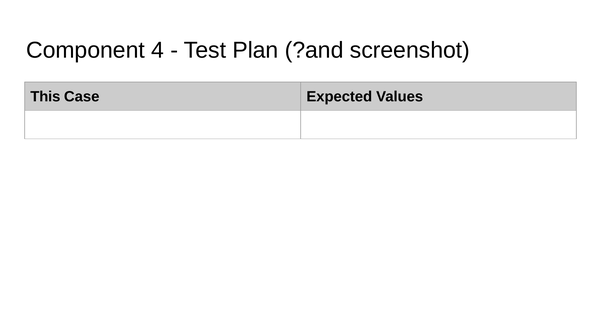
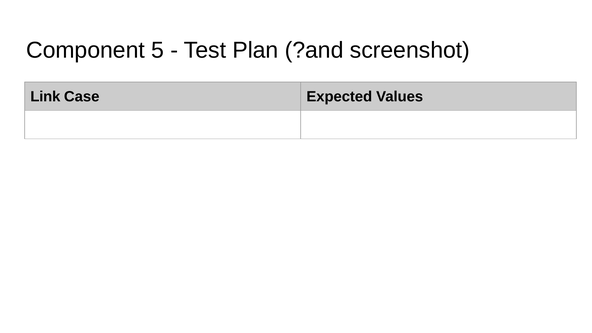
4: 4 -> 5 (158, 50)
This: This -> Link (45, 97)
